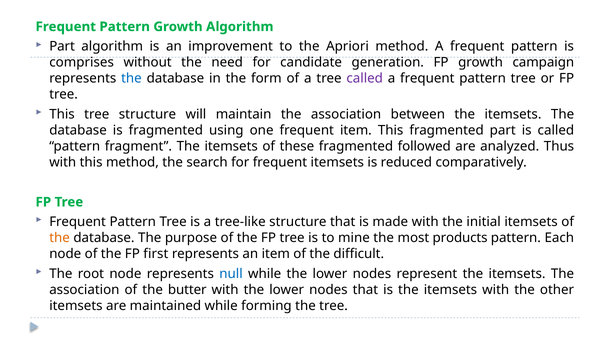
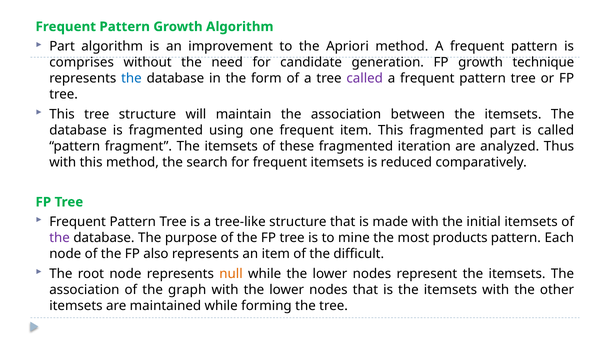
campaign: campaign -> technique (543, 63)
followed: followed -> iteration (424, 146)
the colour: orange -> purple (60, 238)
first: first -> also (156, 254)
null colour: blue -> orange (231, 274)
butter: butter -> graph (187, 290)
